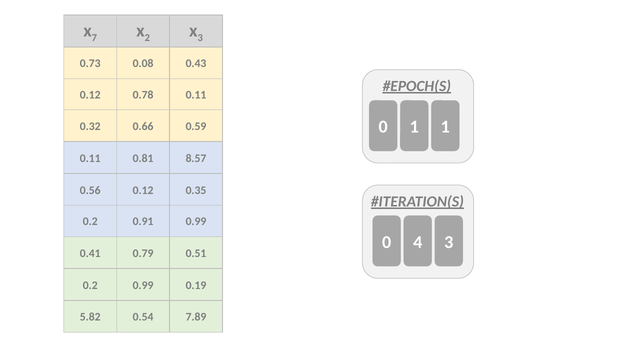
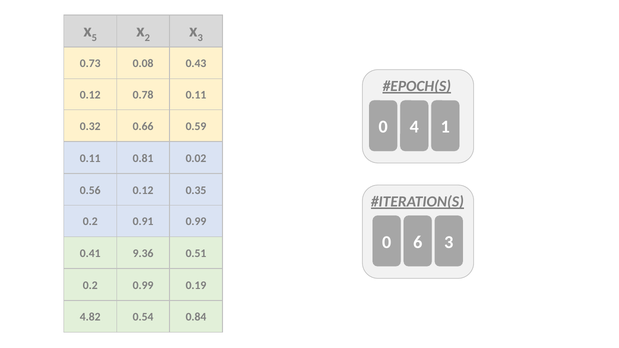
7: 7 -> 5 (94, 38)
0 1: 1 -> 4 (414, 127)
8.57: 8.57 -> 0.02 (196, 158)
4: 4 -> 6 (418, 242)
0.79: 0.79 -> 9.36 (143, 254)
5.82: 5.82 -> 4.82 (90, 317)
7.89: 7.89 -> 0.84 (196, 317)
